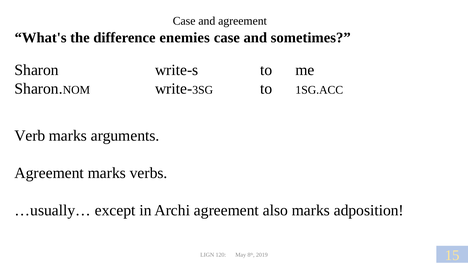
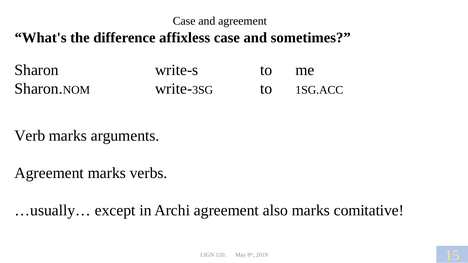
enemies: enemies -> affixless (185, 38)
adposition: adposition -> comitative (369, 211)
